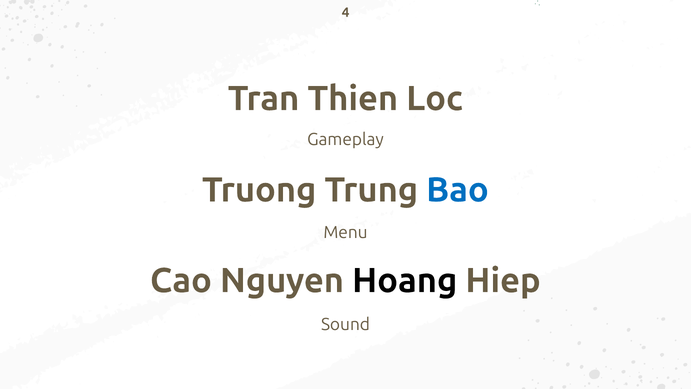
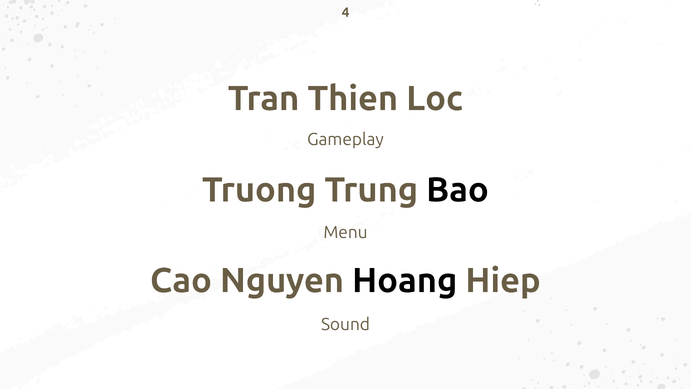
Bao colour: blue -> black (458, 190)
